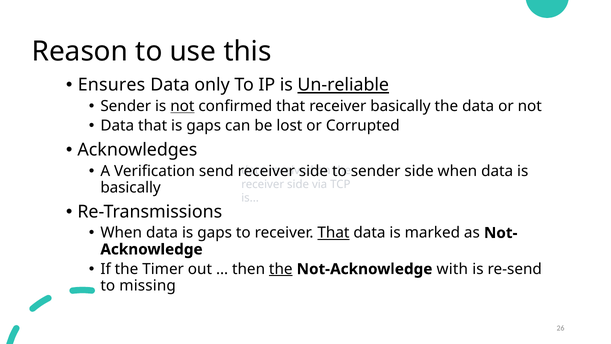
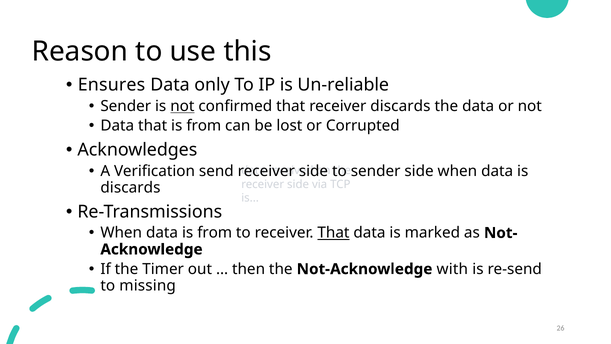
Un-reliable underline: present -> none (343, 85)
receiver basically: basically -> discards (400, 106)
that is gaps: gaps -> from (204, 126)
basically: basically -> discards (130, 187)
data is gaps: gaps -> from (215, 233)
the underline: present -> none (281, 269)
